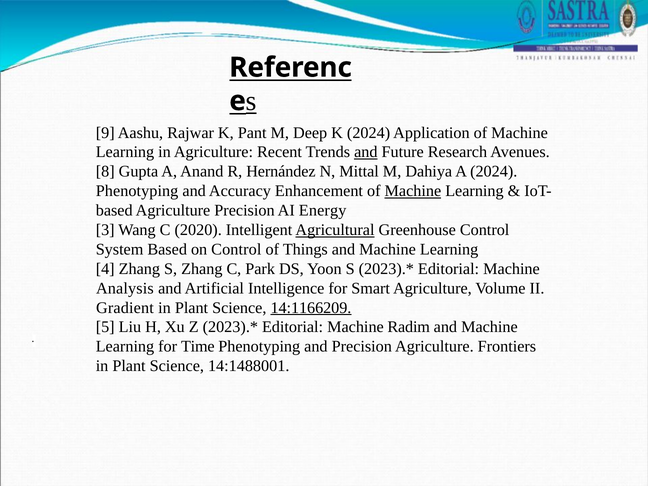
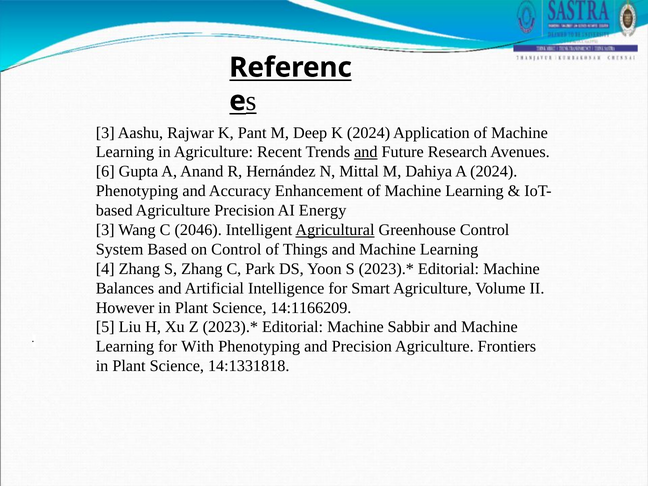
9: 9 -> 3 (105, 133)
8: 8 -> 6 (105, 172)
Machine underline: present -> none (413, 191)
2020: 2020 -> 2046 (198, 230)
Analysis: Analysis -> Balances (125, 288)
Gradient: Gradient -> However (125, 308)
14:1166209 underline: present -> none (311, 308)
Radim: Radim -> Sabbir (409, 327)
Time: Time -> With (198, 347)
14:1488001: 14:1488001 -> 14:1331818 (249, 366)
